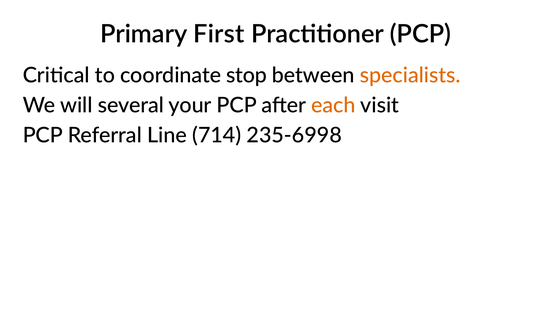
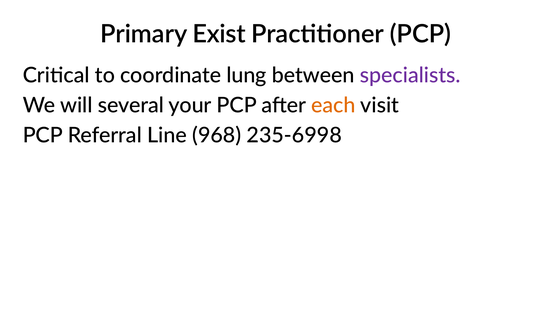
First: First -> Exist (219, 34)
stop: stop -> lung (247, 75)
specialists colour: orange -> purple (410, 75)
714: 714 -> 968 (217, 136)
